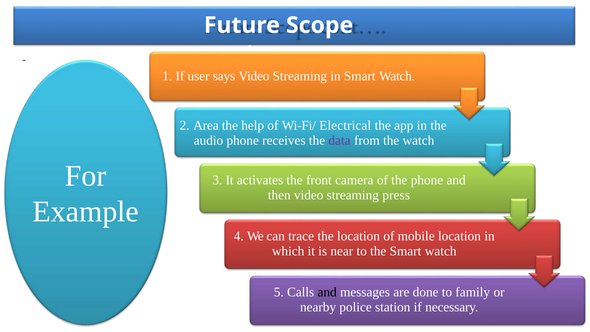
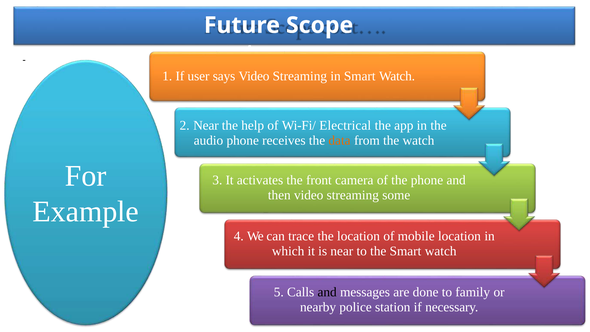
Area: Area -> Near (206, 126)
data colour: purple -> orange (339, 140)
press: press -> some (396, 195)
